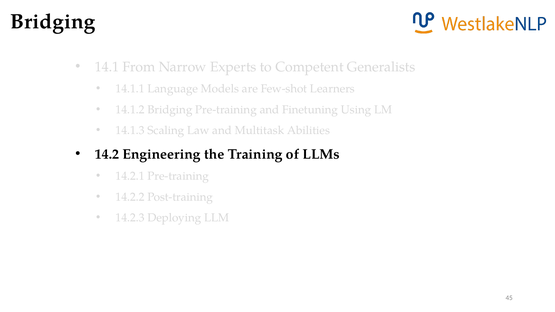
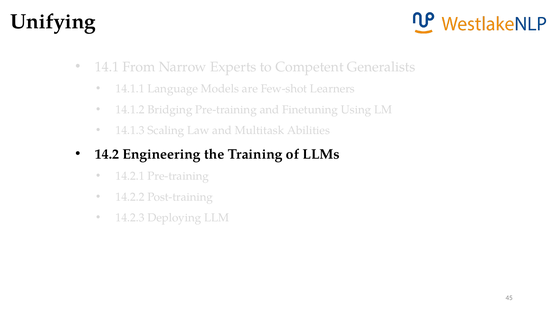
Bridging: Bridging -> Unifying (53, 22)
